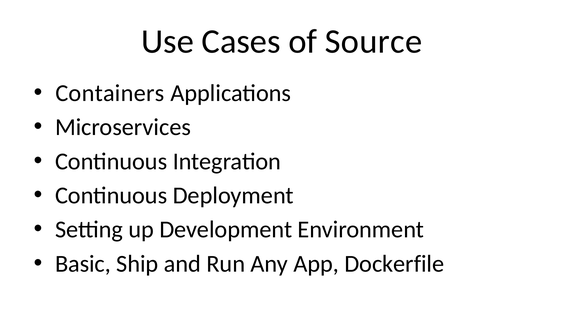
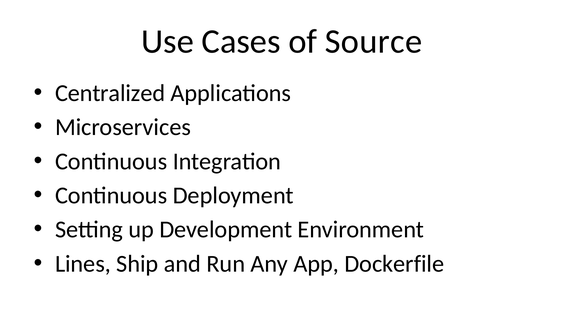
Containers: Containers -> Centralized (110, 93)
Basic: Basic -> Lines (83, 264)
